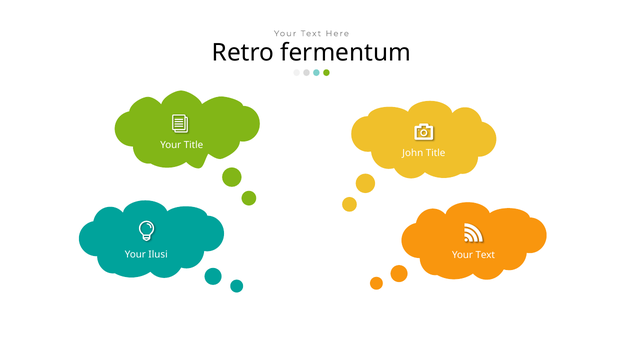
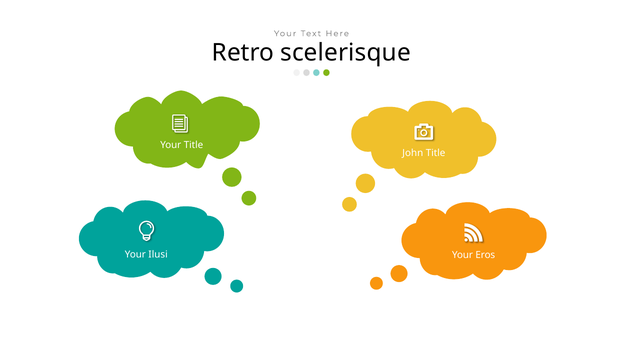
fermentum: fermentum -> scelerisque (346, 53)
Text: Text -> Eros (485, 255)
